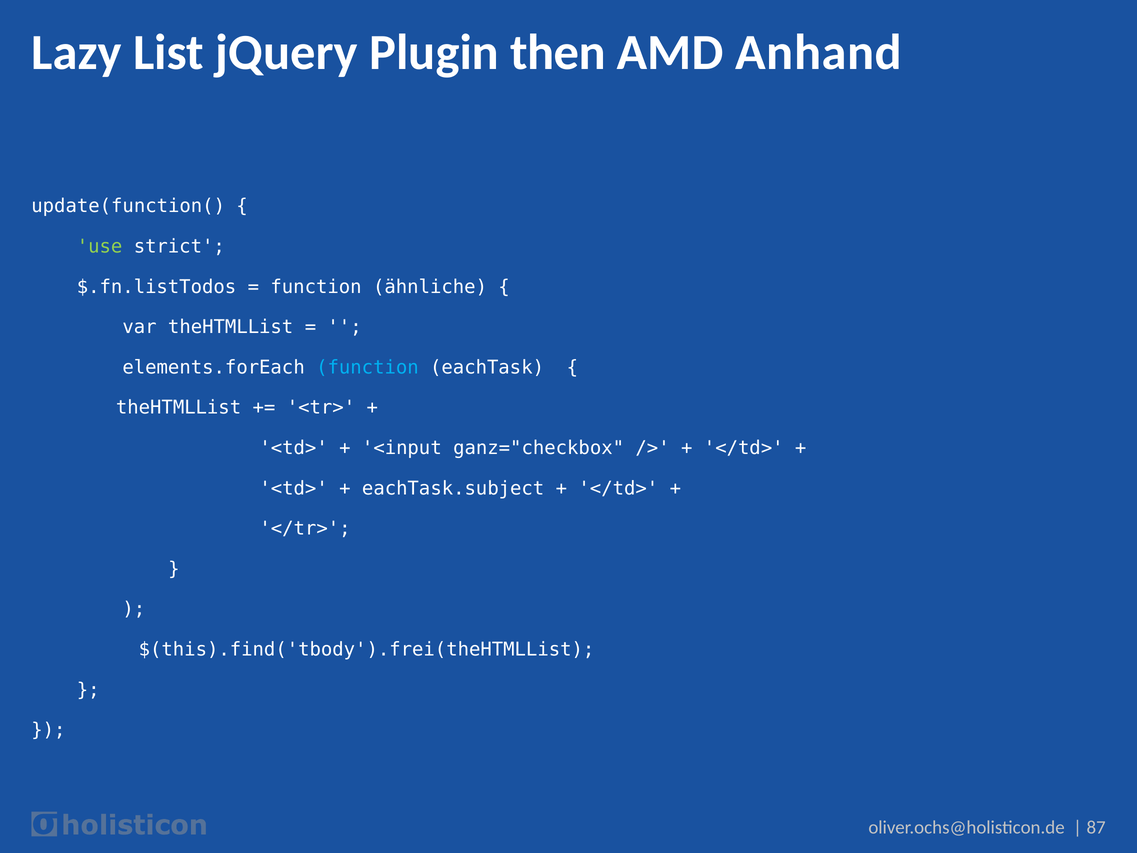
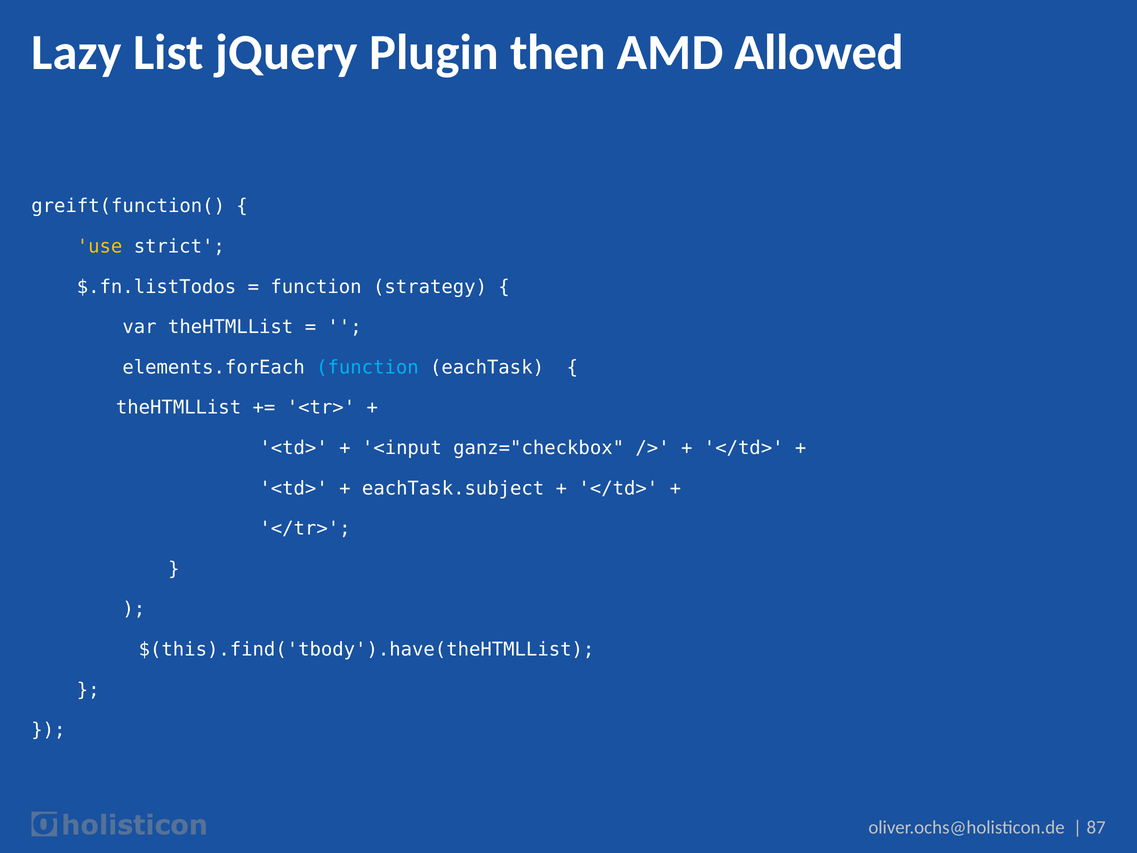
Anhand: Anhand -> Allowed (819, 53)
update(function(: update(function( -> greift(function( (128, 206)
use colour: light green -> yellow (100, 246)
ähnliche: ähnliche -> strategy (430, 287)
$(this).find('tbody').frei(theHTMLList: $(this).find('tbody').frei(theHTMLList -> $(this).find('tbody').have(theHTMLList (367, 649)
